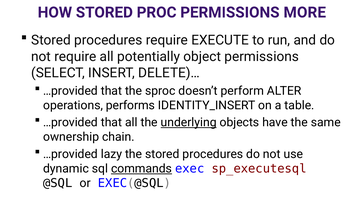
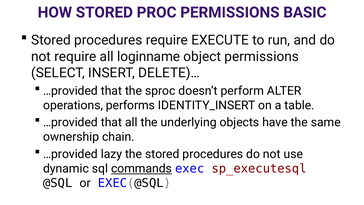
MORE: MORE -> BASIC (305, 12)
potentially: potentially -> loginname (149, 56)
underlying underline: present -> none (189, 122)
